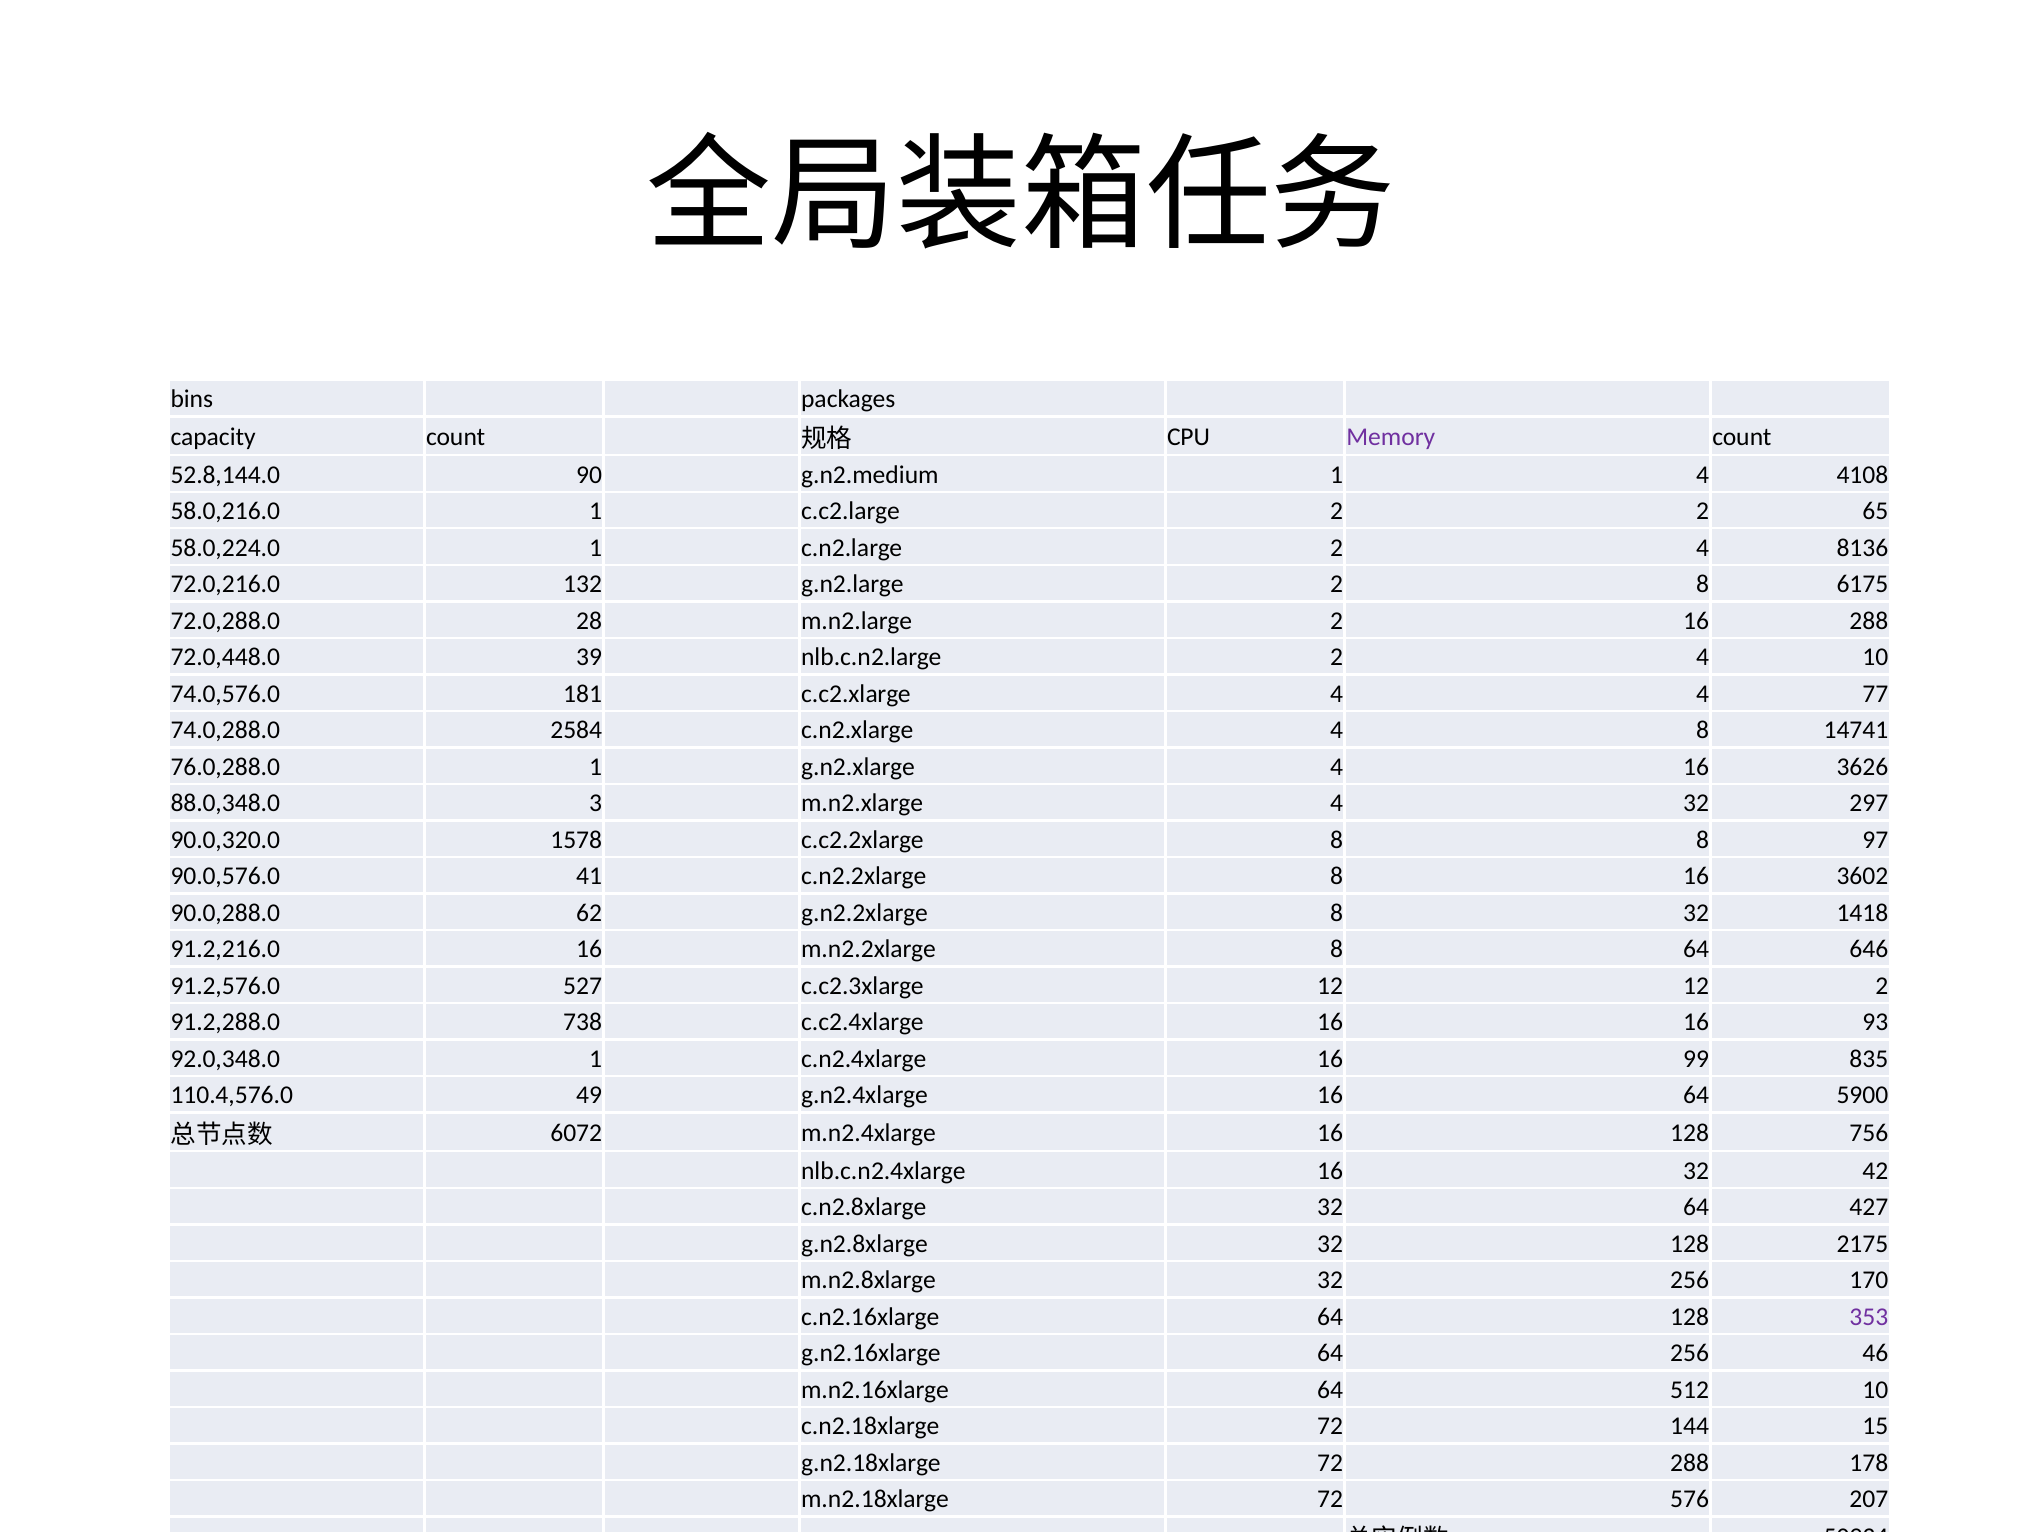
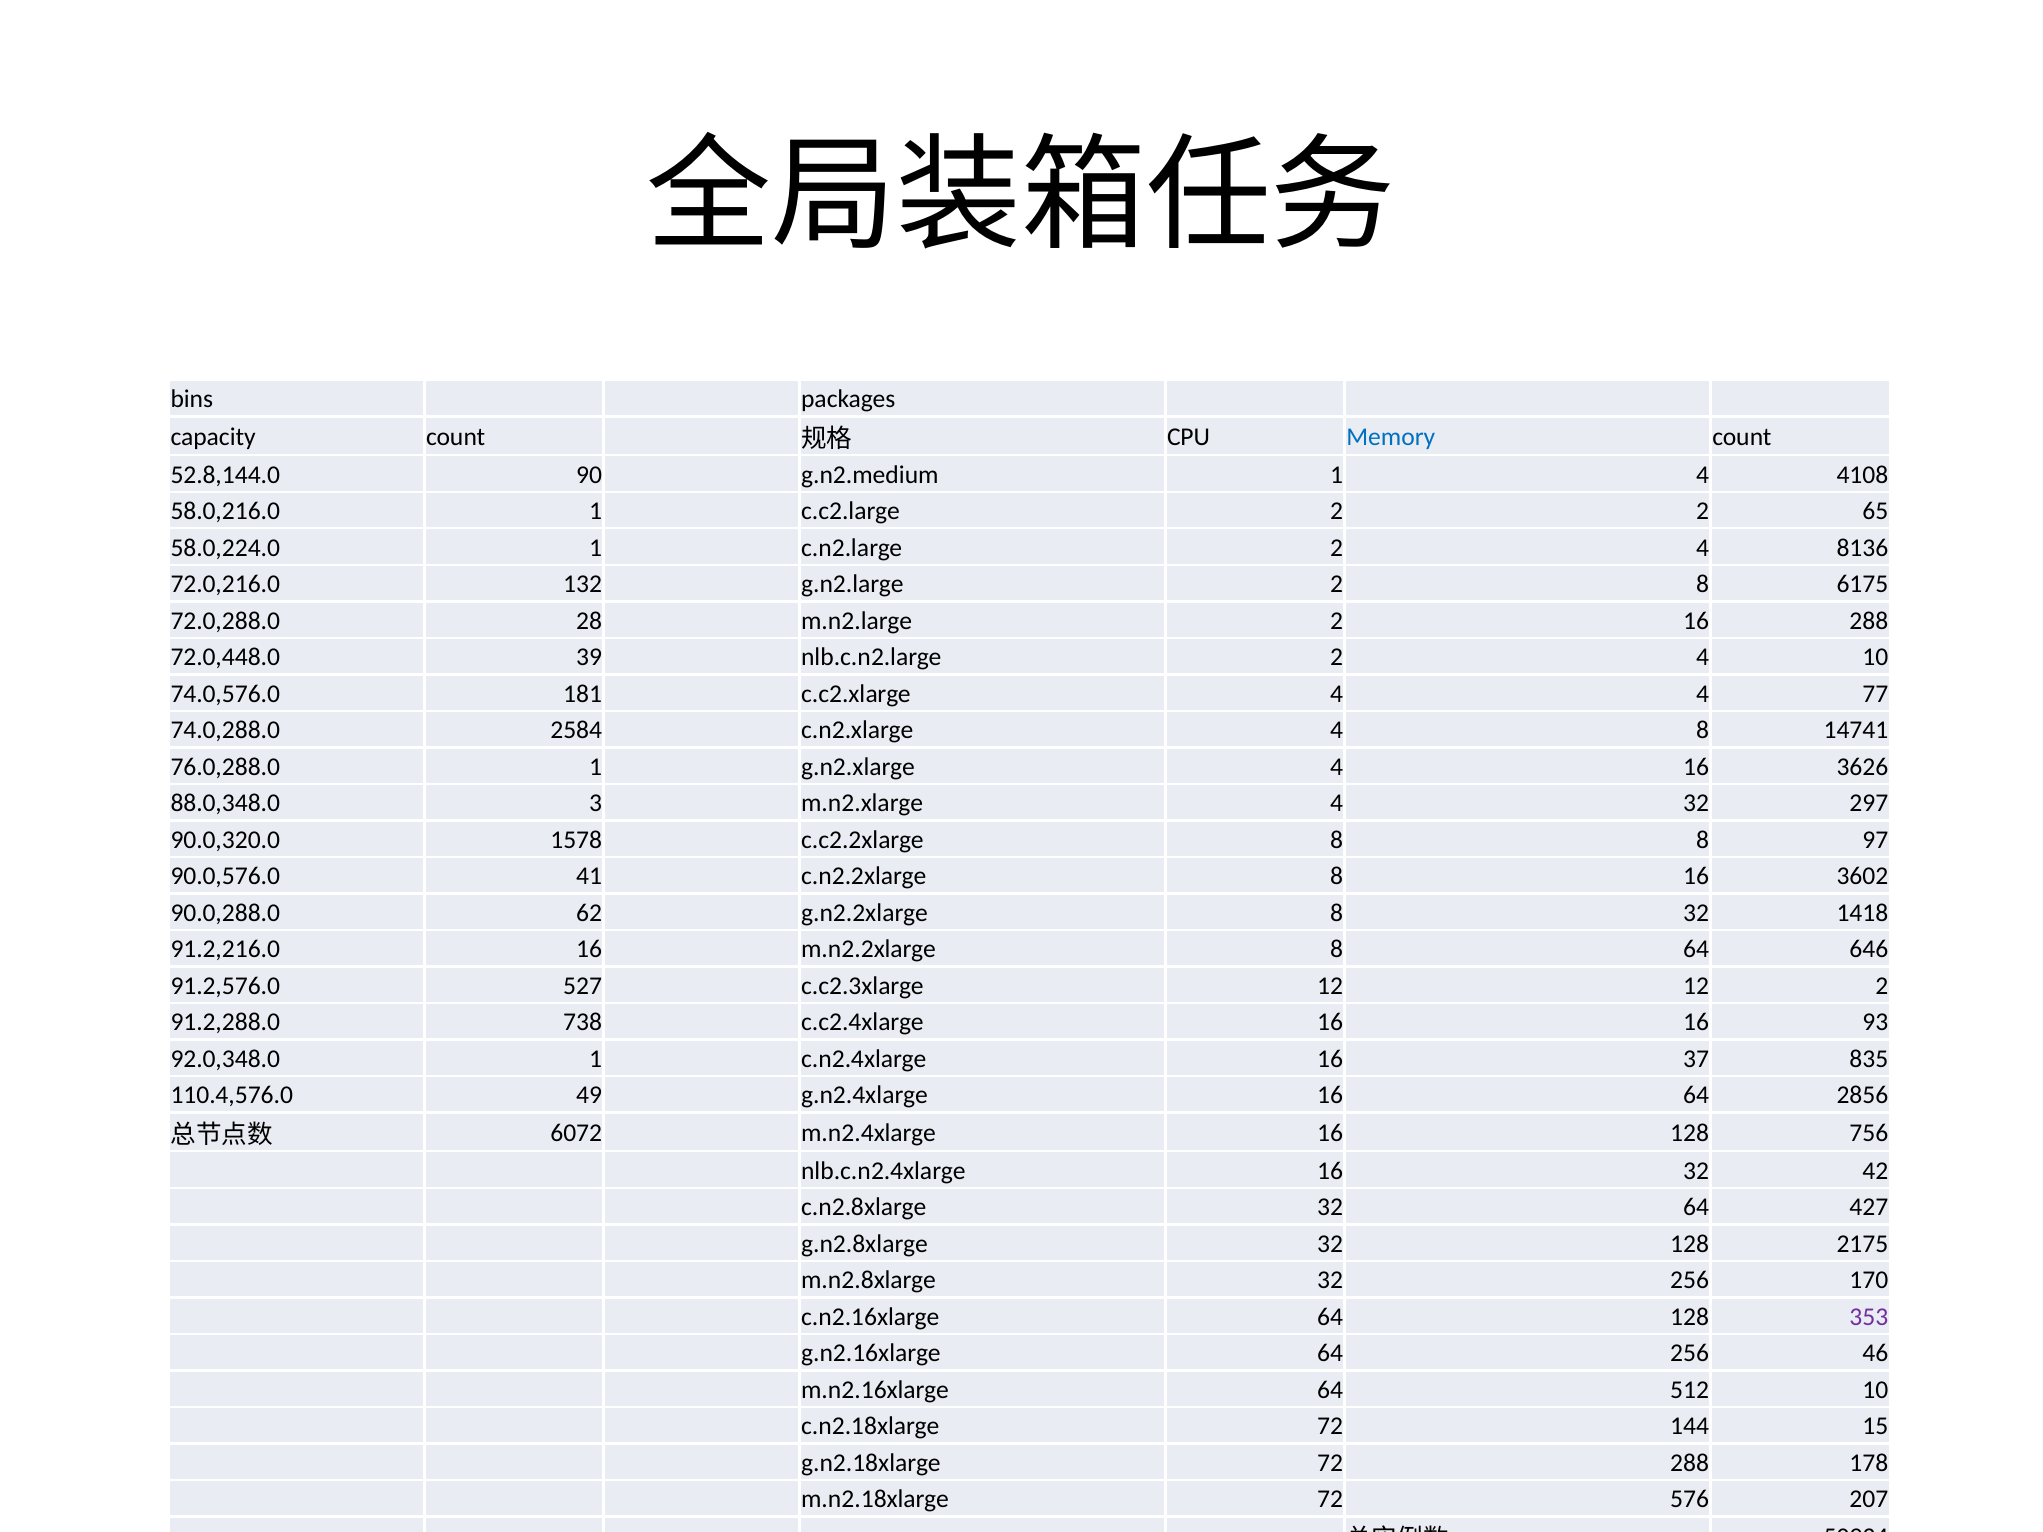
Memory colour: purple -> blue (1391, 437)
99: 99 -> 37 (1696, 1059)
5900: 5900 -> 2856 (1862, 1095)
